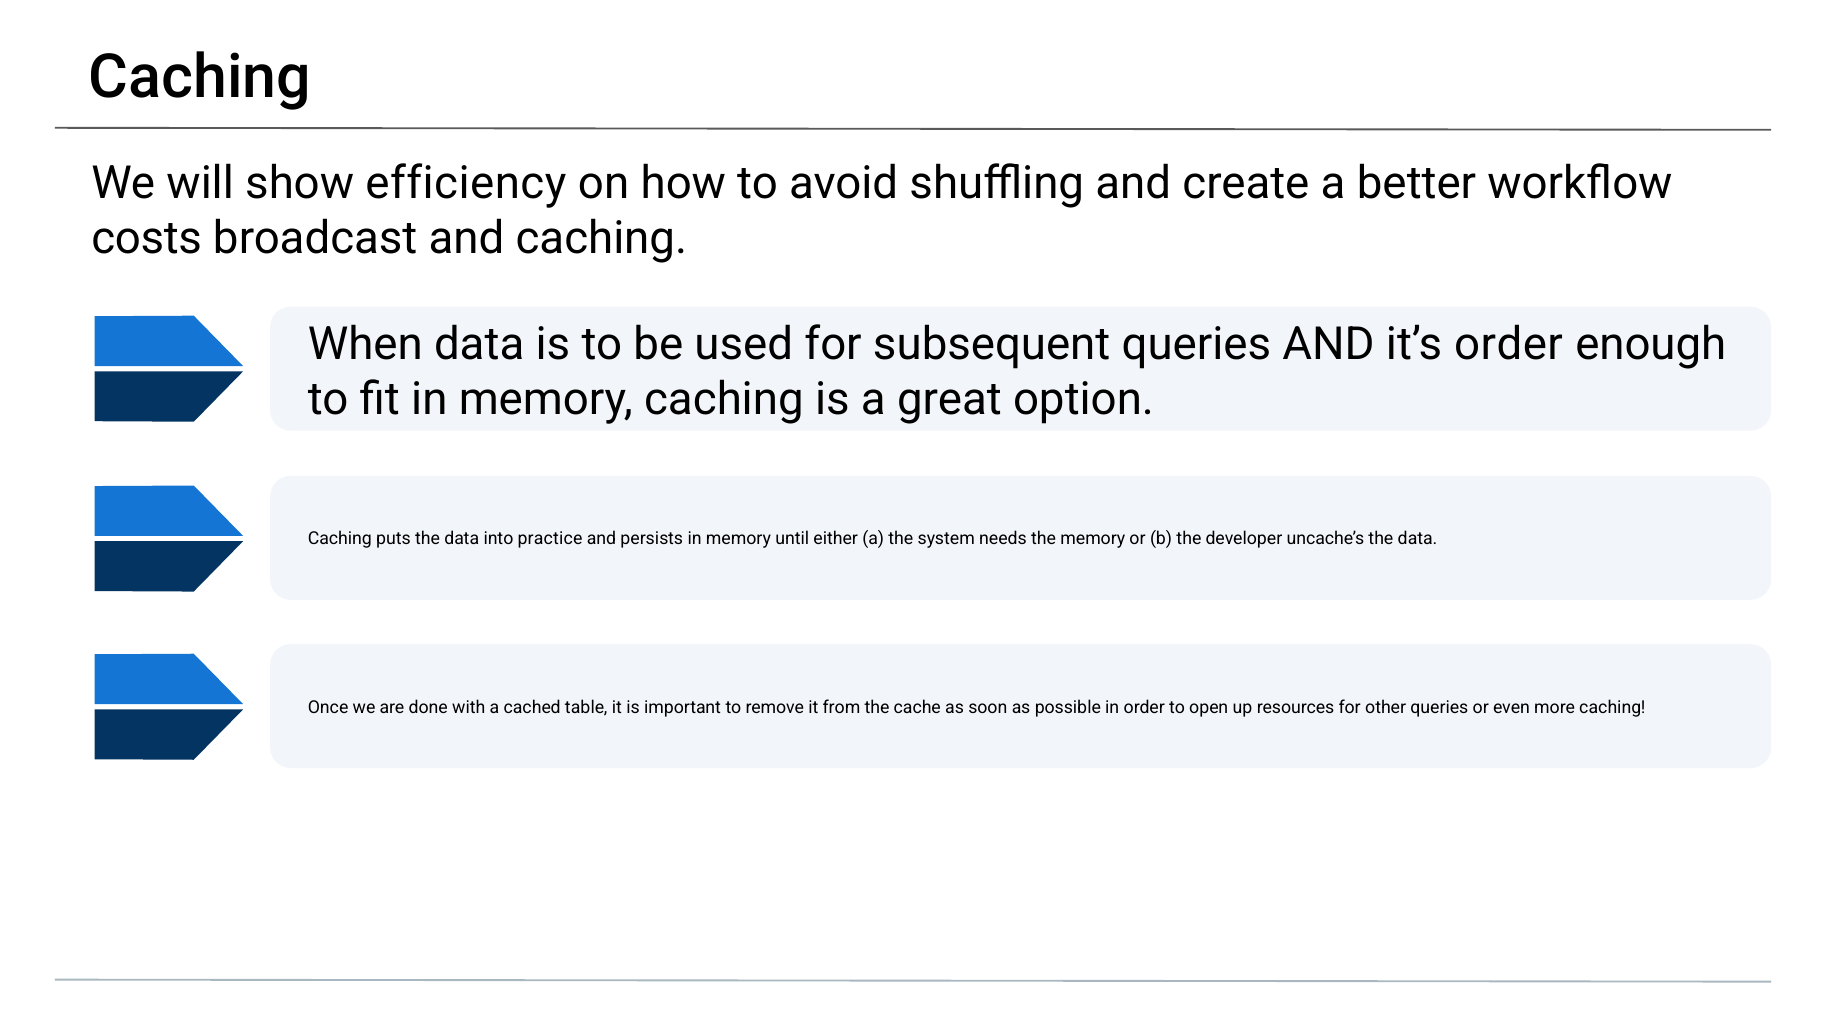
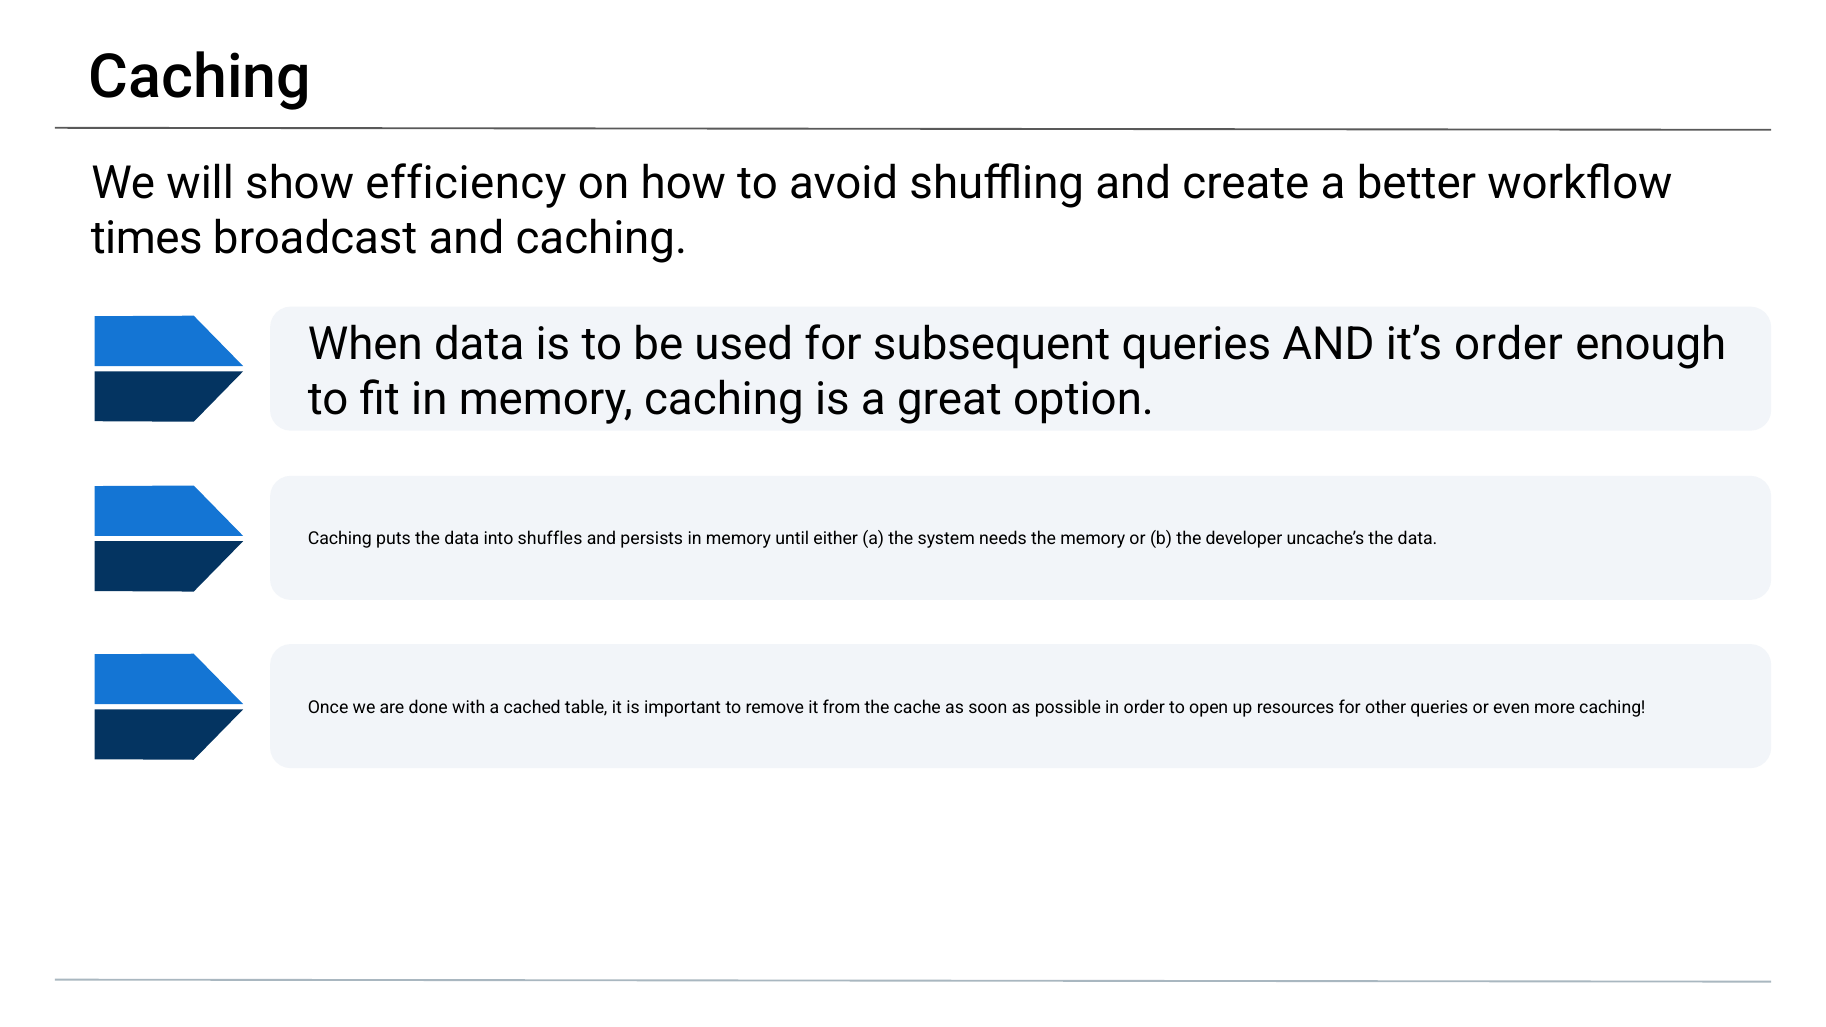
costs: costs -> times (147, 239)
practice: practice -> shuffles (550, 539)
